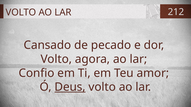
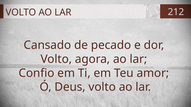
Deus underline: present -> none (70, 87)
